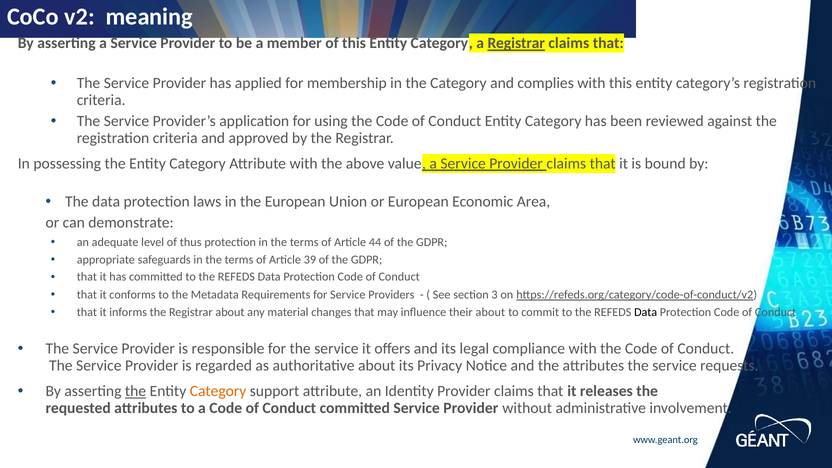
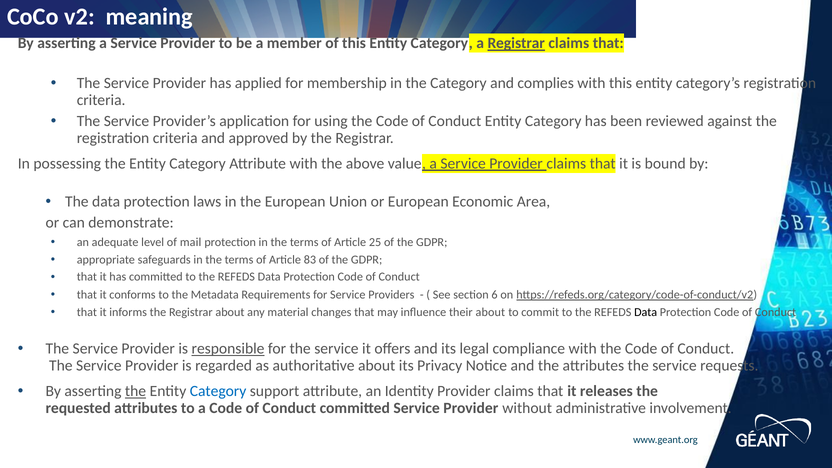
thus: thus -> mail (191, 242)
44: 44 -> 25 (375, 242)
39: 39 -> 83 (310, 260)
3: 3 -> 6 (495, 295)
responsible underline: none -> present (228, 349)
Category colour: orange -> blue (218, 391)
